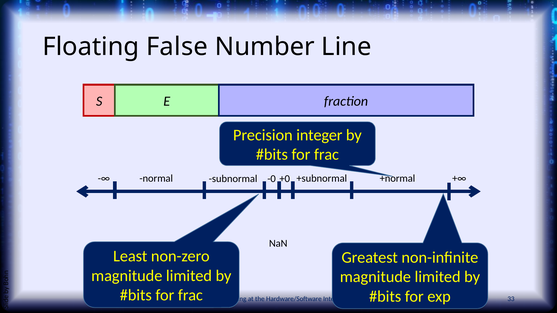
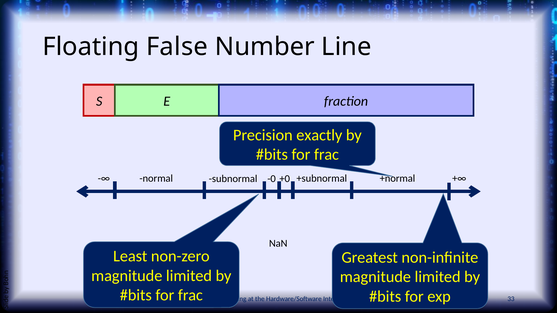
integer: integer -> exactly (319, 135)
